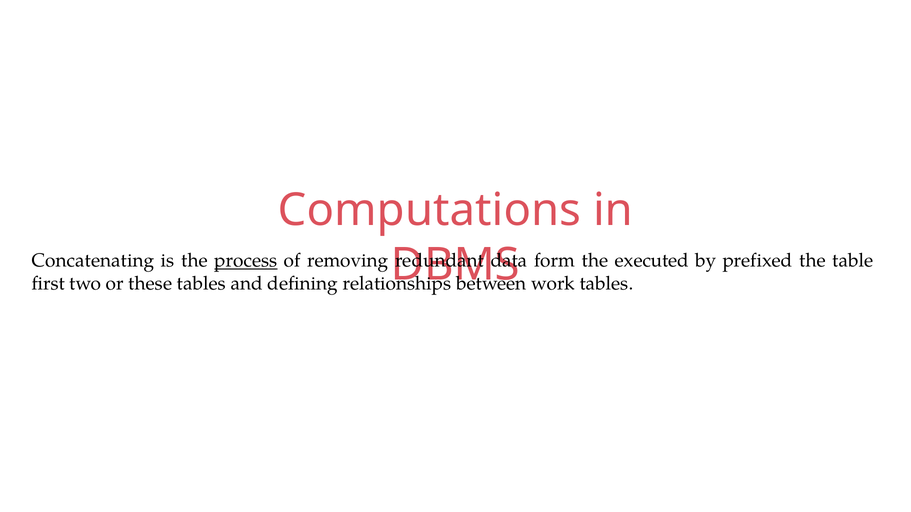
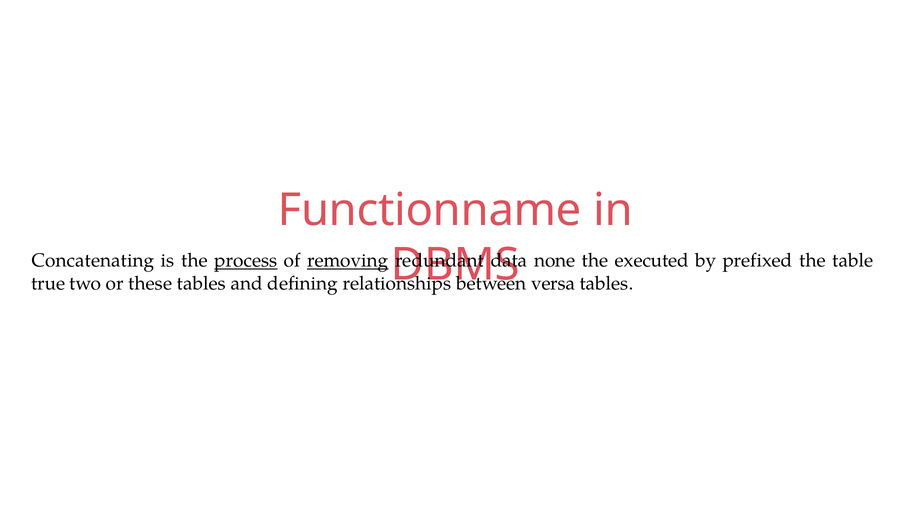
Computations: Computations -> Functionname (430, 210)
removing underline: none -> present (348, 261)
form: form -> none (555, 261)
first: first -> true (48, 284)
work: work -> versa (553, 284)
